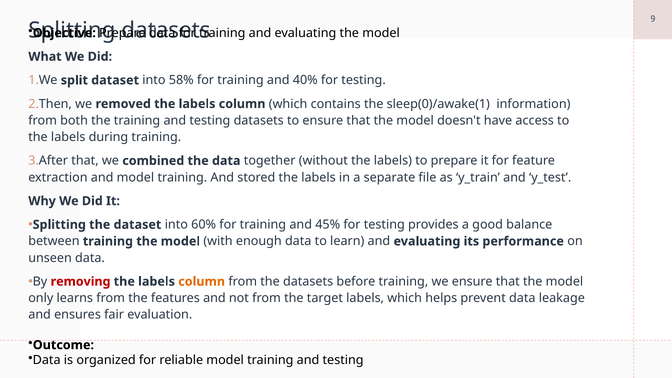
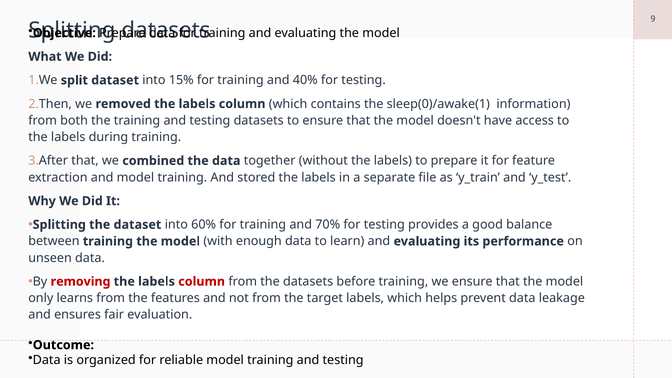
58%: 58% -> 15% (181, 80)
45%: 45% -> 70% (328, 225)
column colour: orange -> red (202, 282)
